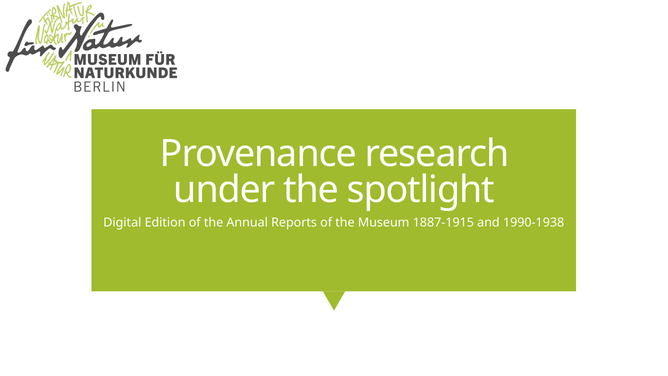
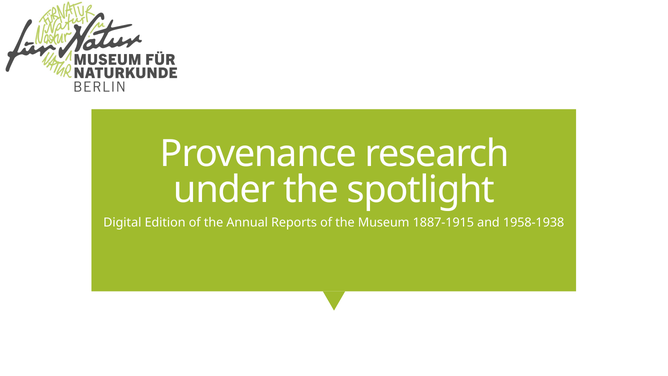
1990-1938: 1990-1938 -> 1958-1938 (534, 222)
